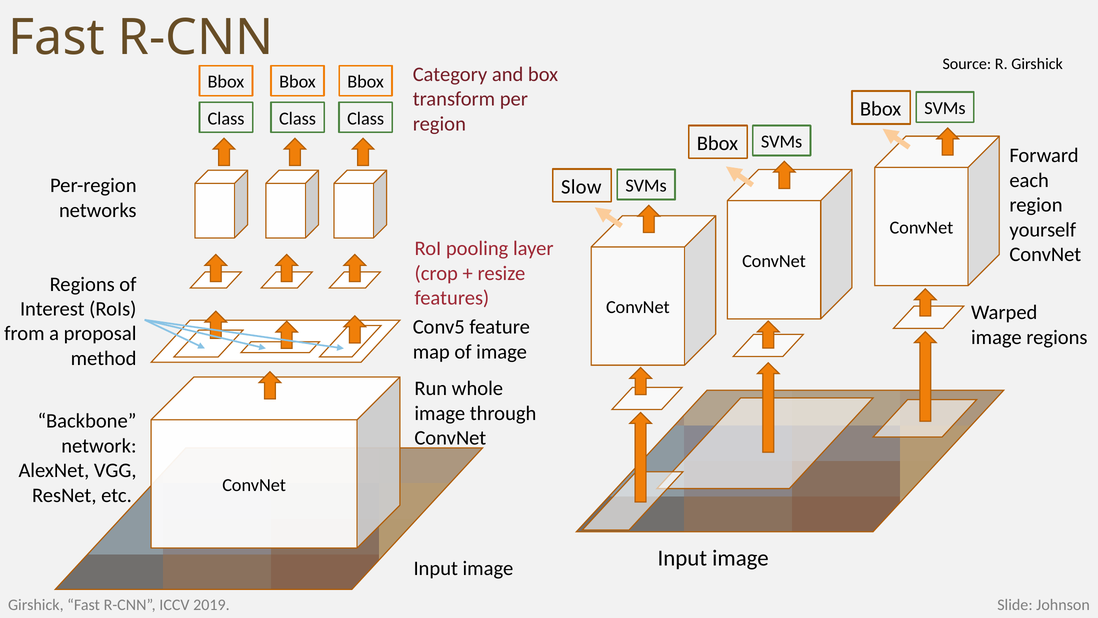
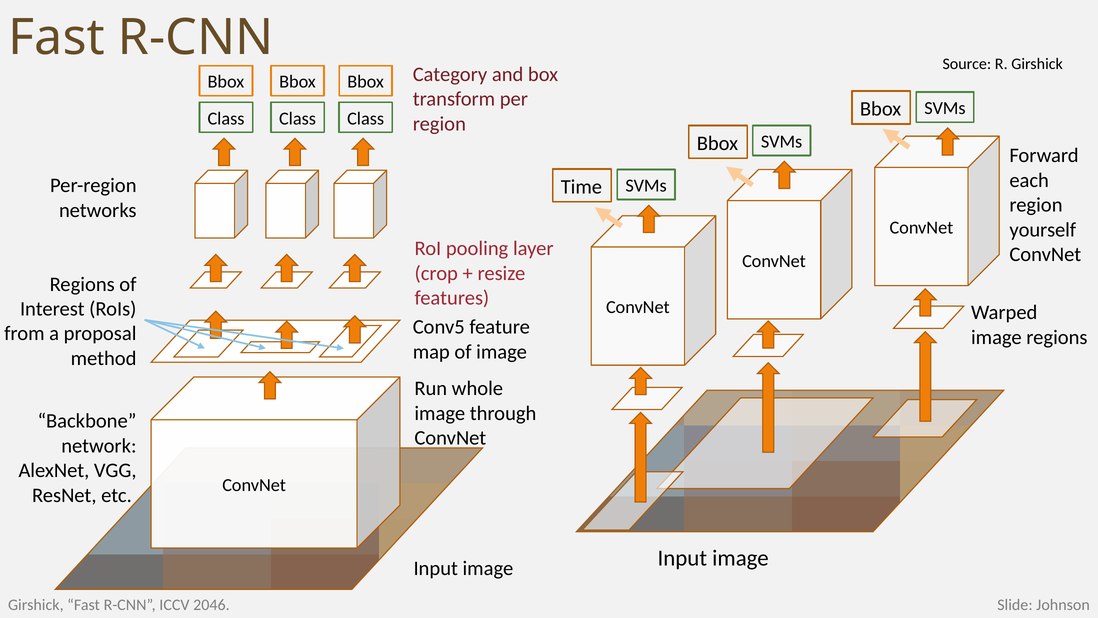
Slow: Slow -> Time (581, 187)
2019: 2019 -> 2046 (211, 605)
